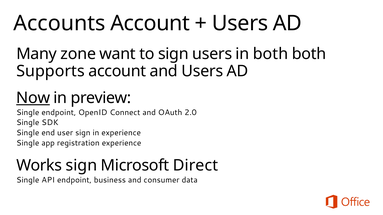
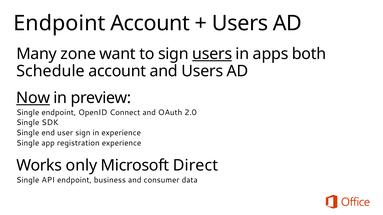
Accounts: Accounts -> Endpoint (59, 23)
users underline: none -> present (212, 54)
in both: both -> apps (271, 54)
Supports: Supports -> Schedule (51, 71)
Works sign: sign -> only (81, 166)
